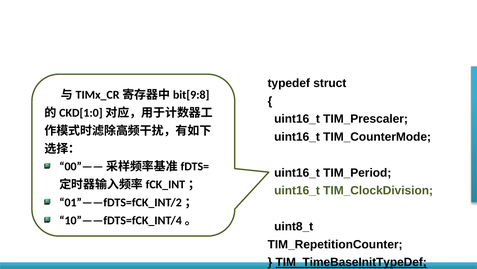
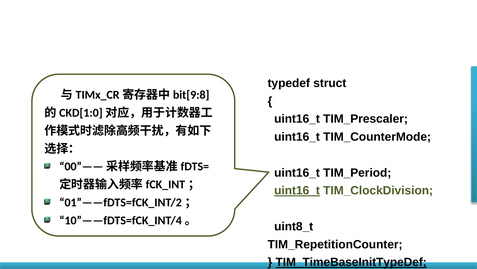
uint16_t underline: none -> present (297, 190)
